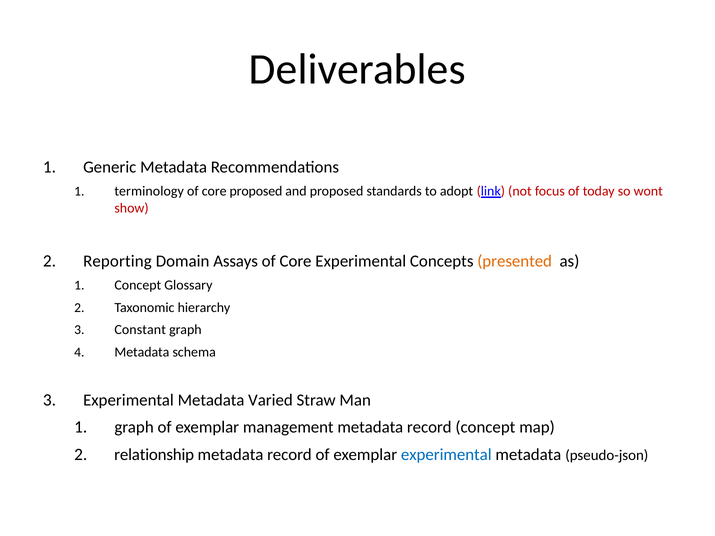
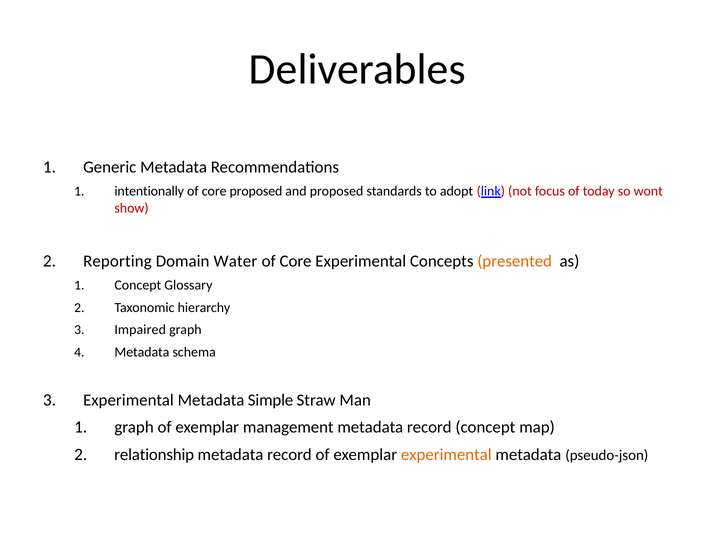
terminology: terminology -> intentionally (149, 191)
Assays: Assays -> Water (235, 261)
Constant: Constant -> Impaired (140, 330)
Varied: Varied -> Simple (271, 400)
experimental colour: blue -> orange (446, 455)
